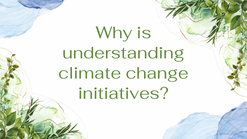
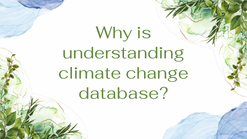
initiatives: initiatives -> database (123, 93)
